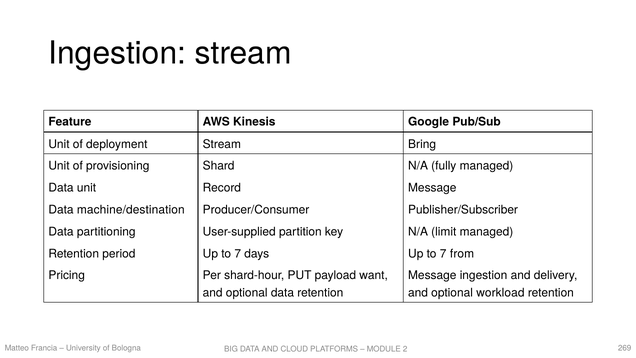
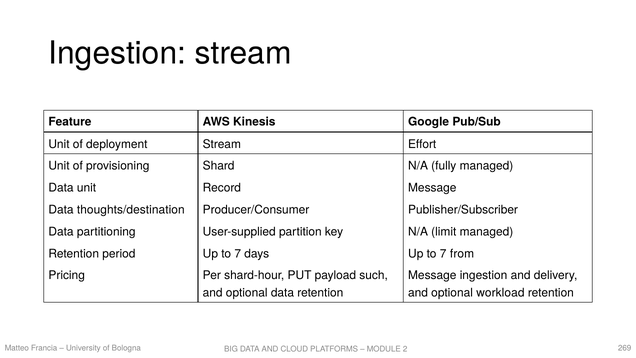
Bring: Bring -> Effort (422, 144)
machine/destination: machine/destination -> thoughts/destination (131, 210)
want: want -> such (374, 275)
